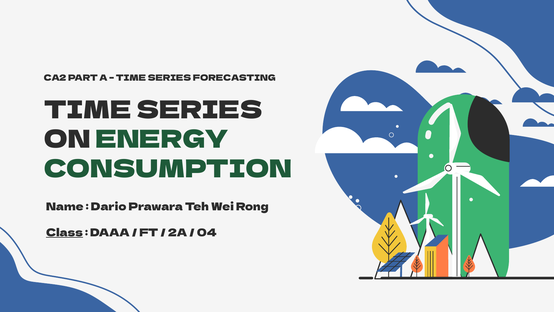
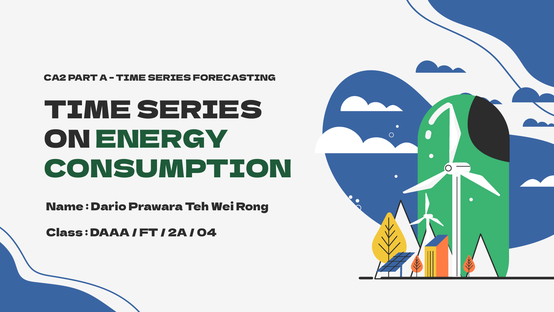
Class underline: present -> none (64, 233)
